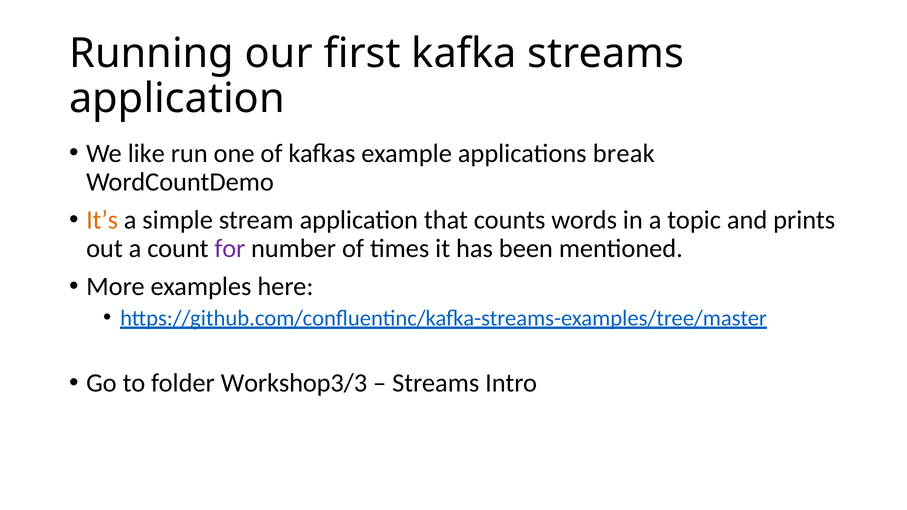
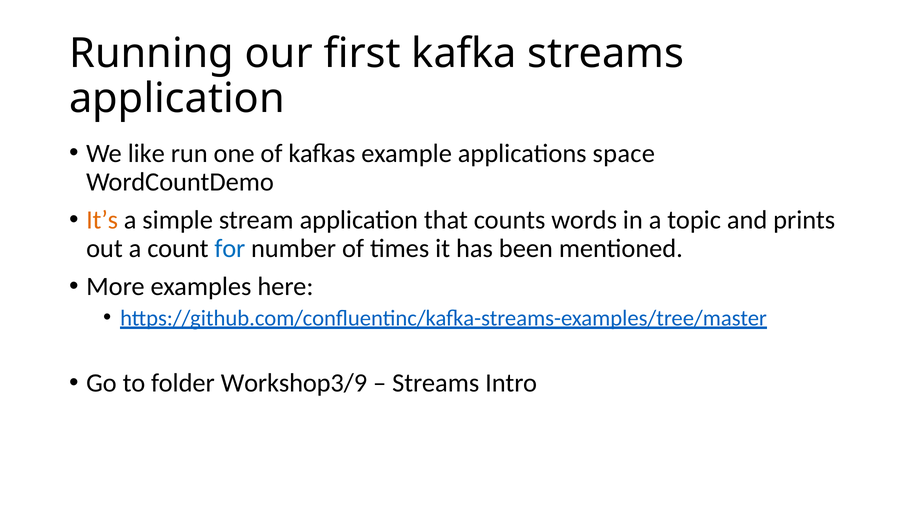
break: break -> space (624, 153)
for colour: purple -> blue (230, 249)
Workshop3/3: Workshop3/3 -> Workshop3/9 (294, 383)
